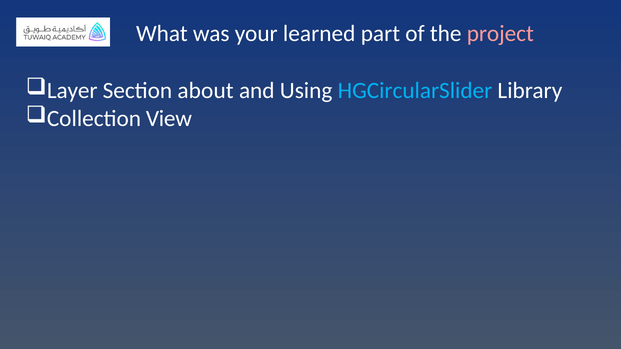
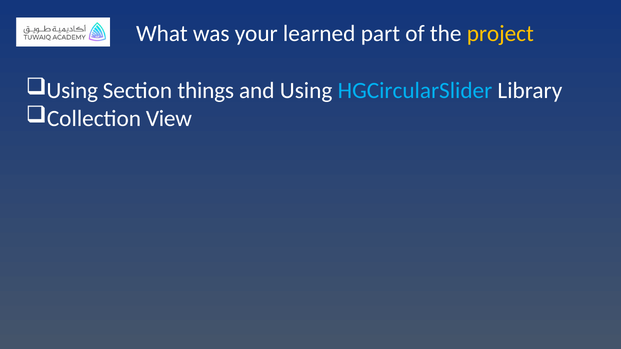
project colour: pink -> yellow (500, 34)
Layer: Layer -> Using (72, 91)
about: about -> things (206, 91)
